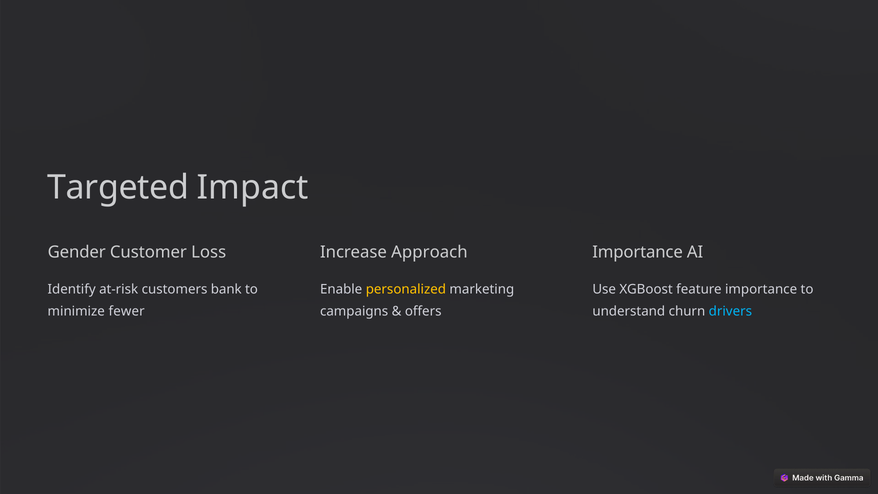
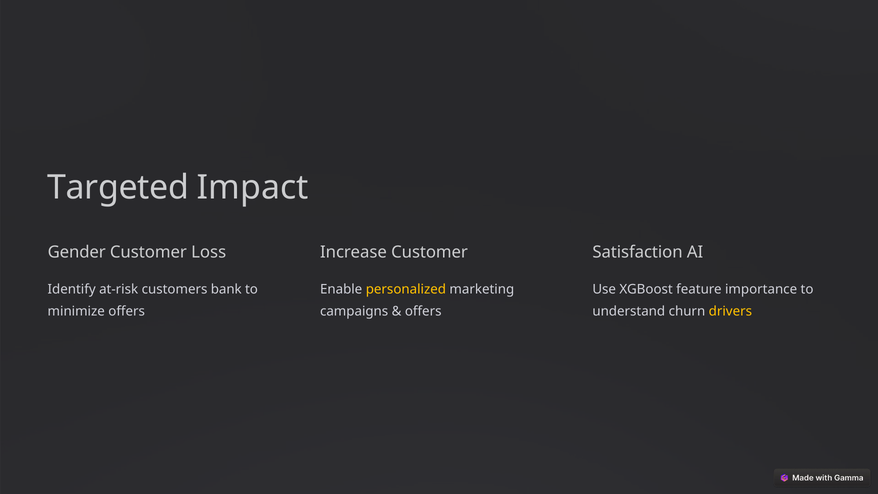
Increase Approach: Approach -> Customer (430, 252)
Importance: Importance -> Satisfaction (638, 252)
minimize fewer: fewer -> offers (127, 311)
drivers colour: light blue -> yellow (730, 311)
